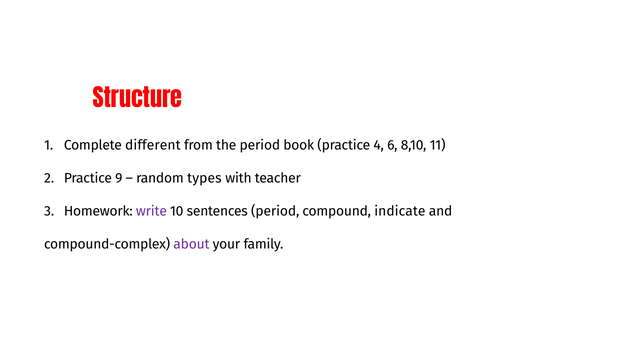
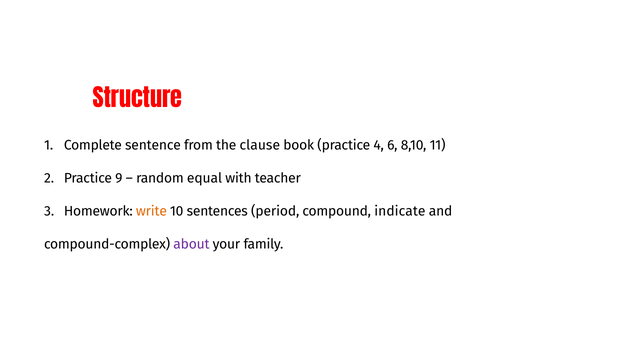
different: different -> sentence (153, 145)
the period: period -> clause (260, 145)
types: types -> equal (205, 178)
write colour: purple -> orange (151, 211)
